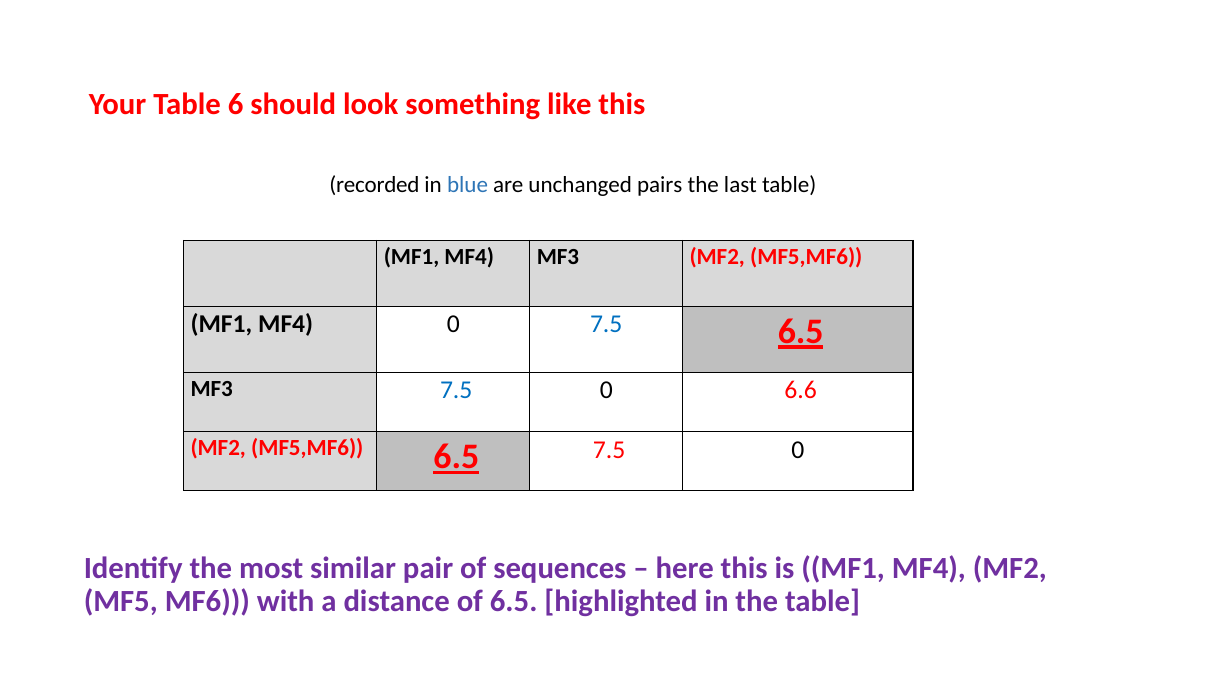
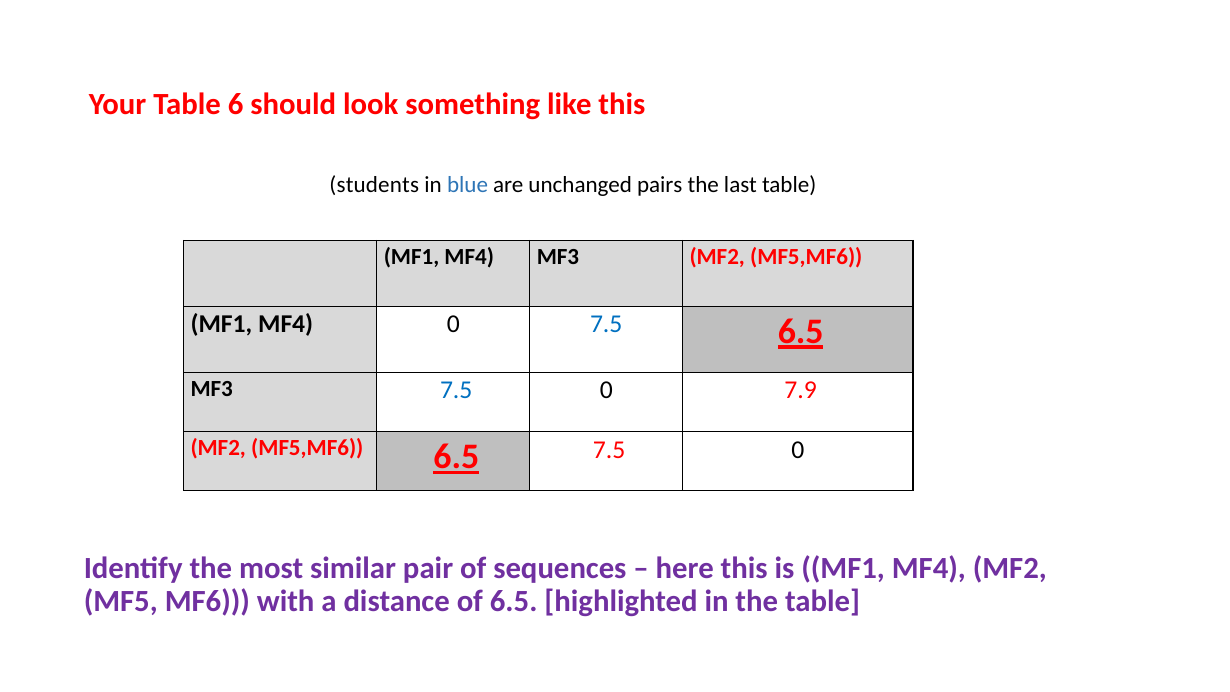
recorded: recorded -> students (374, 184)
6.6: 6.6 -> 7.9 (801, 390)
